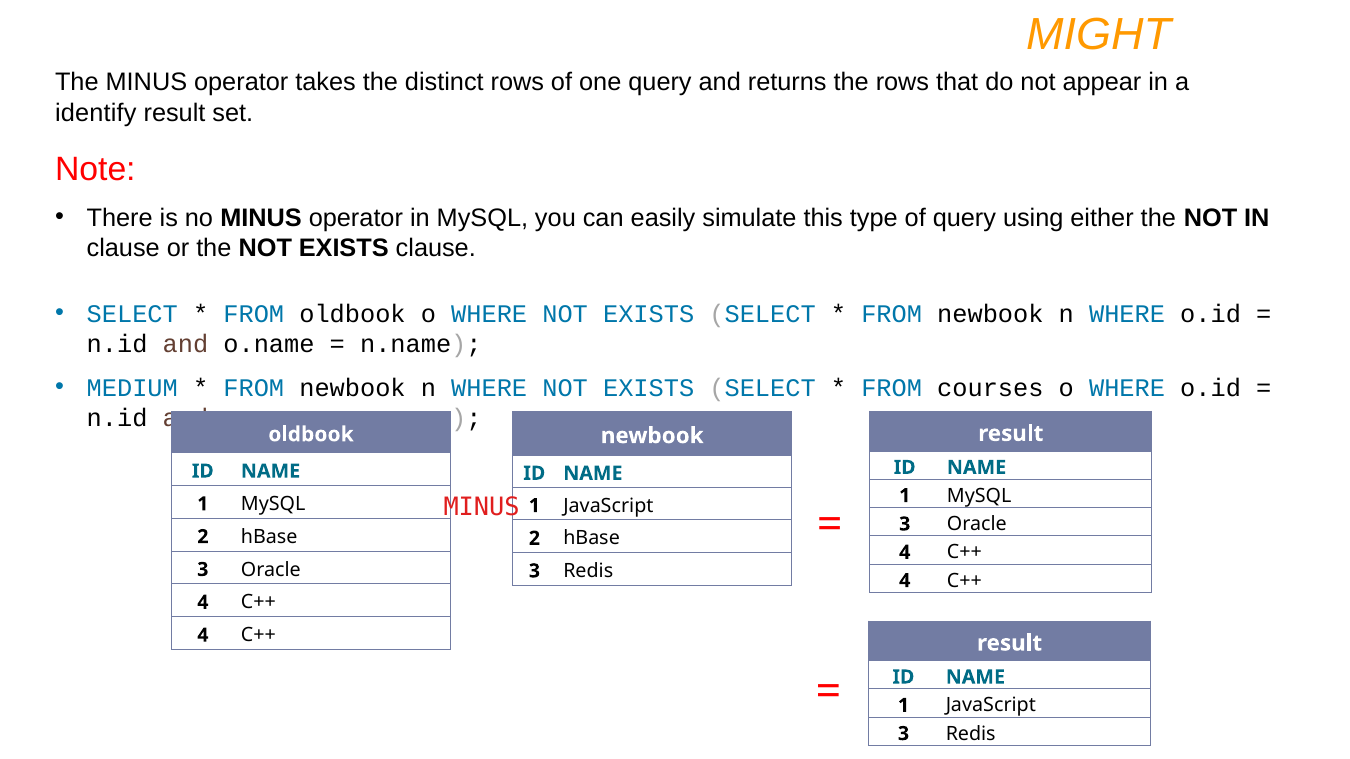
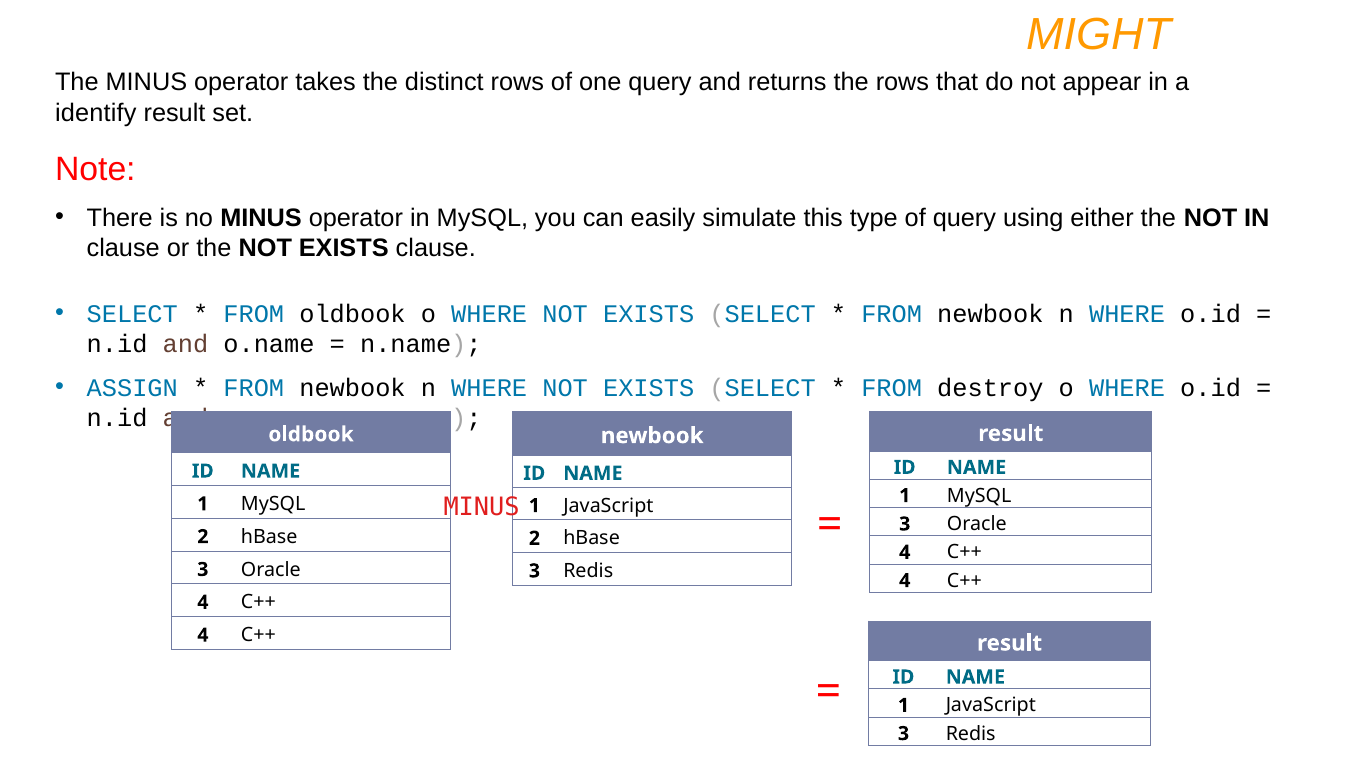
MEDIUM: MEDIUM -> ASSIGN (132, 388)
courses: courses -> destroy (990, 388)
